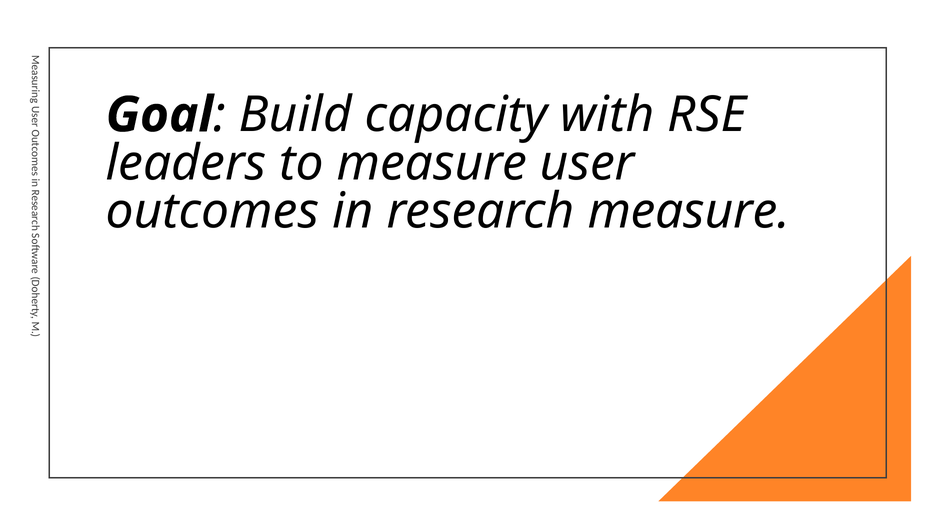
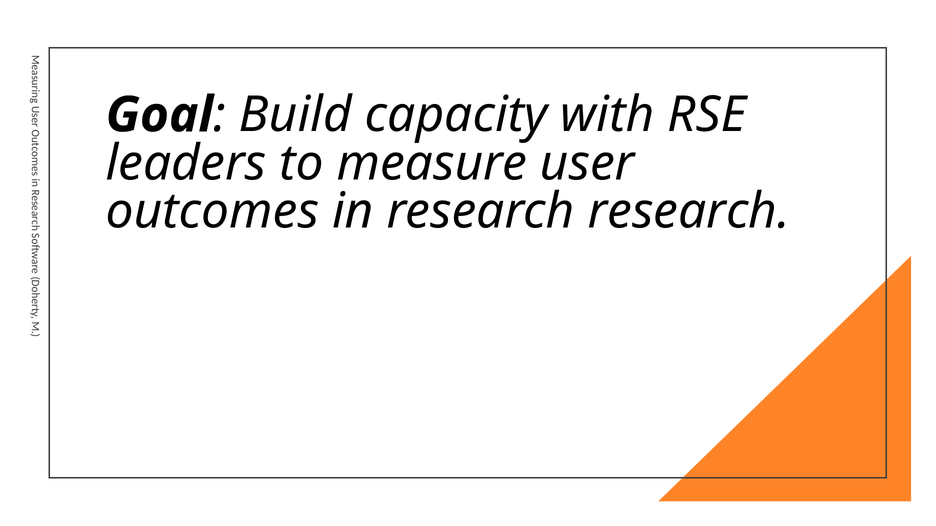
research measure: measure -> research (689, 212)
